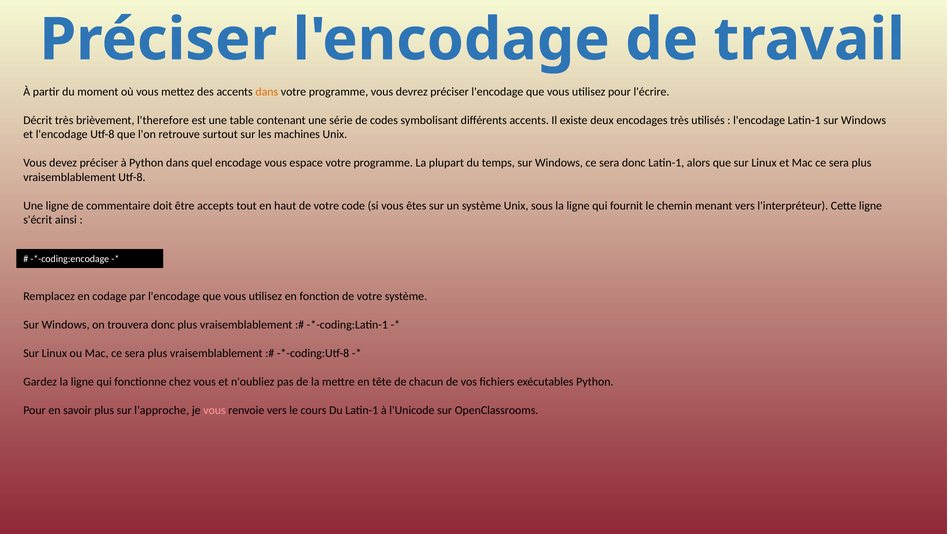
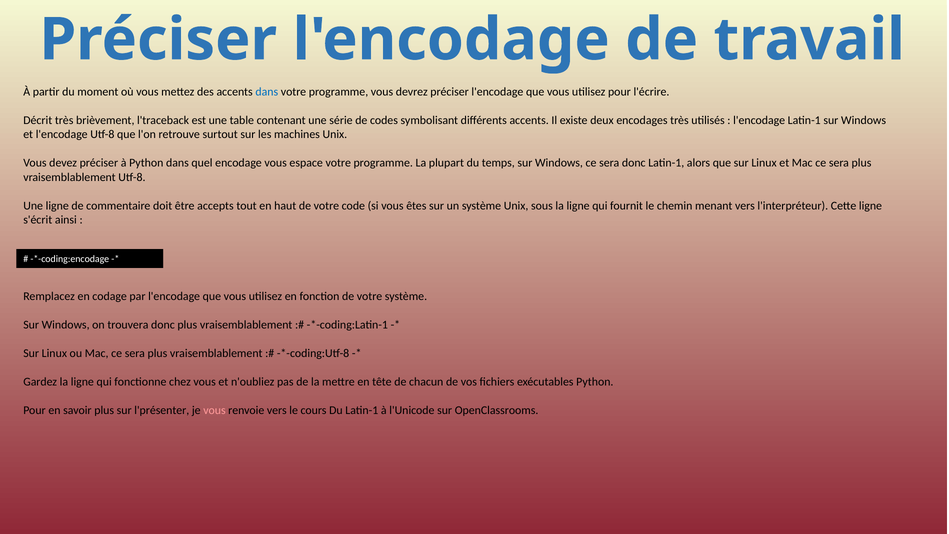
dans colour: orange -> blue (267, 92)
l'therefore: l'therefore -> l'traceback (163, 120)
l'approche: l'approche -> l'présenter (162, 410)
